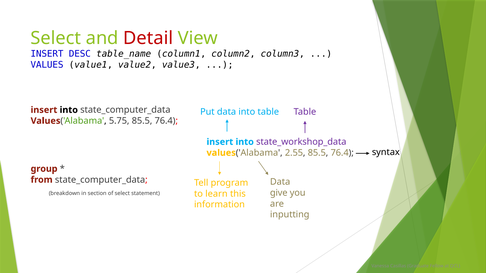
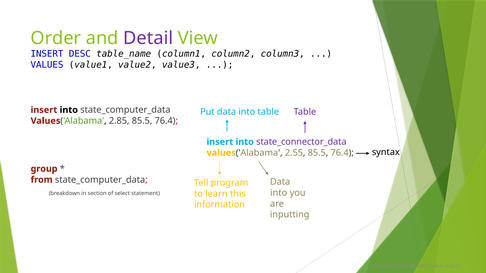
Select: Select -> Order (56, 38)
Detail colour: red -> purple (148, 38)
5.75: 5.75 -> 2.85 (119, 121)
state_workshop_data: state_workshop_data -> state_connector_data (301, 142)
give: give -> into (279, 193)
